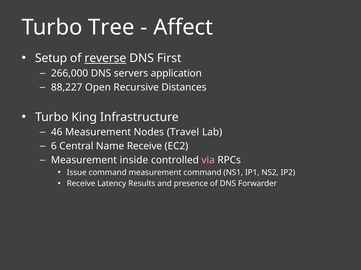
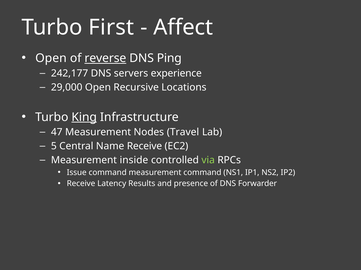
Tree: Tree -> First (111, 27)
Setup: Setup -> Open (51, 58)
First: First -> Ping (169, 58)
266,000: 266,000 -> 242,177 (70, 73)
application: application -> experience (176, 73)
88,227: 88,227 -> 29,000 (67, 88)
Distances: Distances -> Locations (184, 88)
King underline: none -> present (84, 117)
46: 46 -> 47 (57, 132)
6: 6 -> 5 (54, 147)
via colour: pink -> light green (208, 161)
